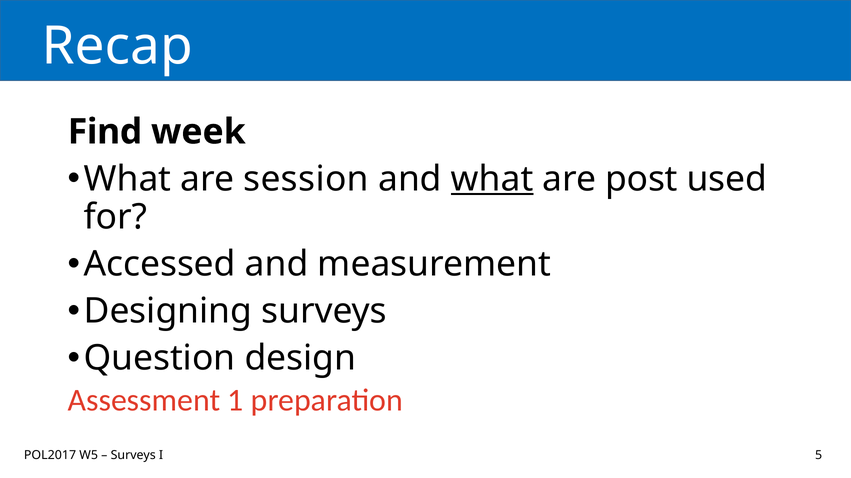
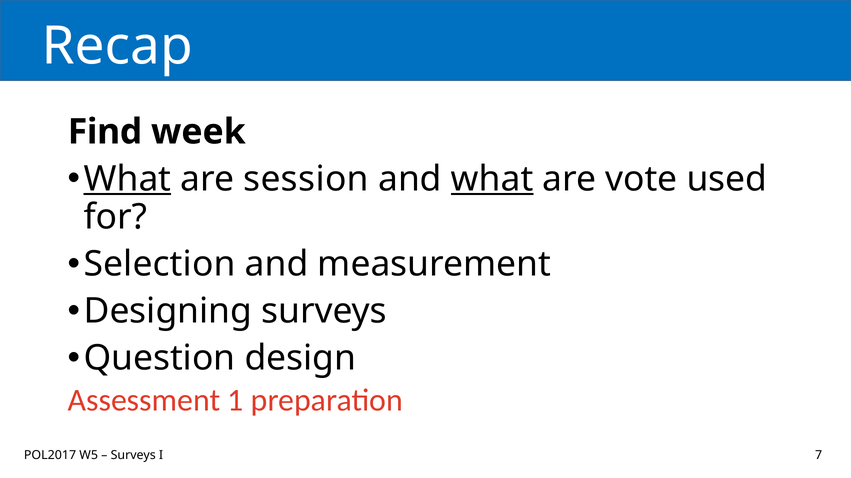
What underline: none -> present (127, 179)
post: post -> vote (641, 179)
Accessed: Accessed -> Selection (160, 265)
5: 5 -> 7 (819, 456)
